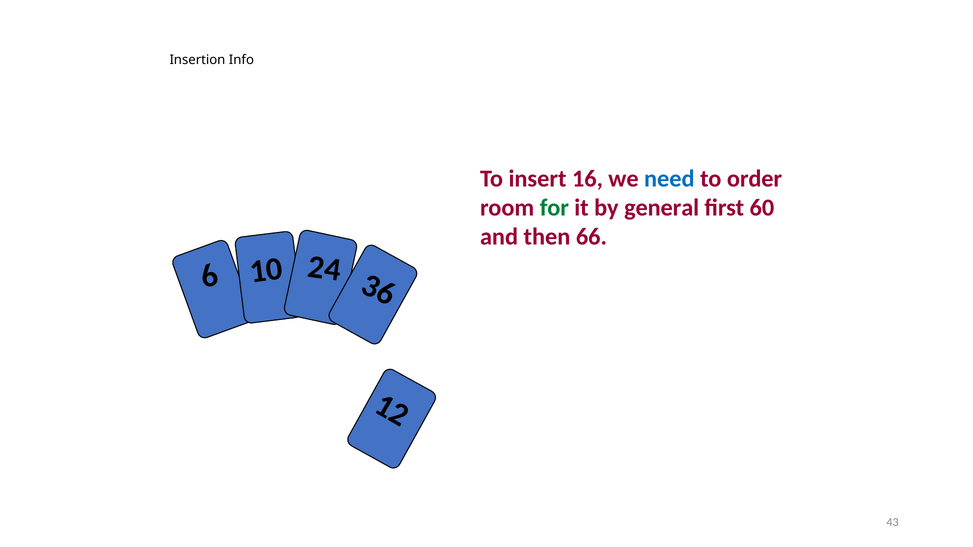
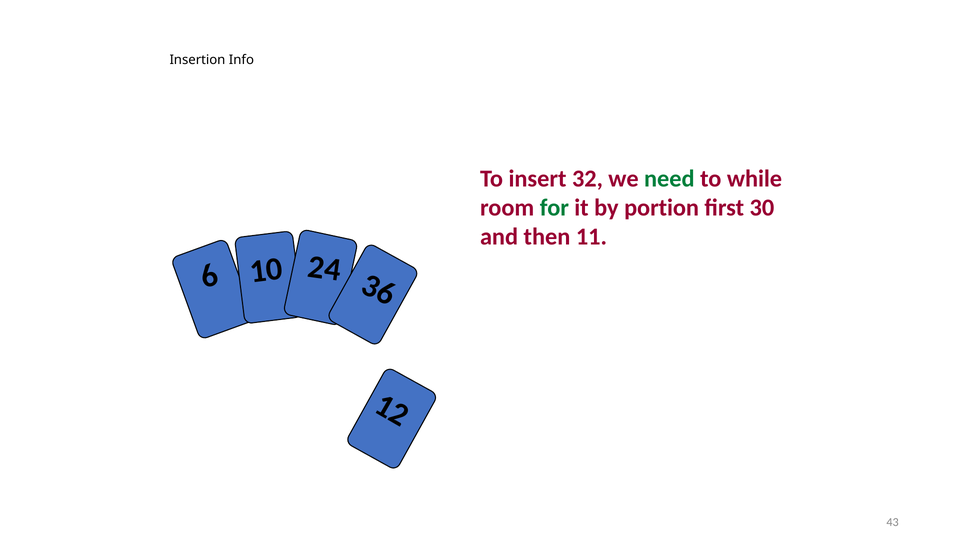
16: 16 -> 32 (587, 179)
need colour: blue -> green (669, 179)
order: order -> while (755, 179)
general: general -> portion (662, 208)
60: 60 -> 30 (762, 208)
66: 66 -> 11 (591, 237)
